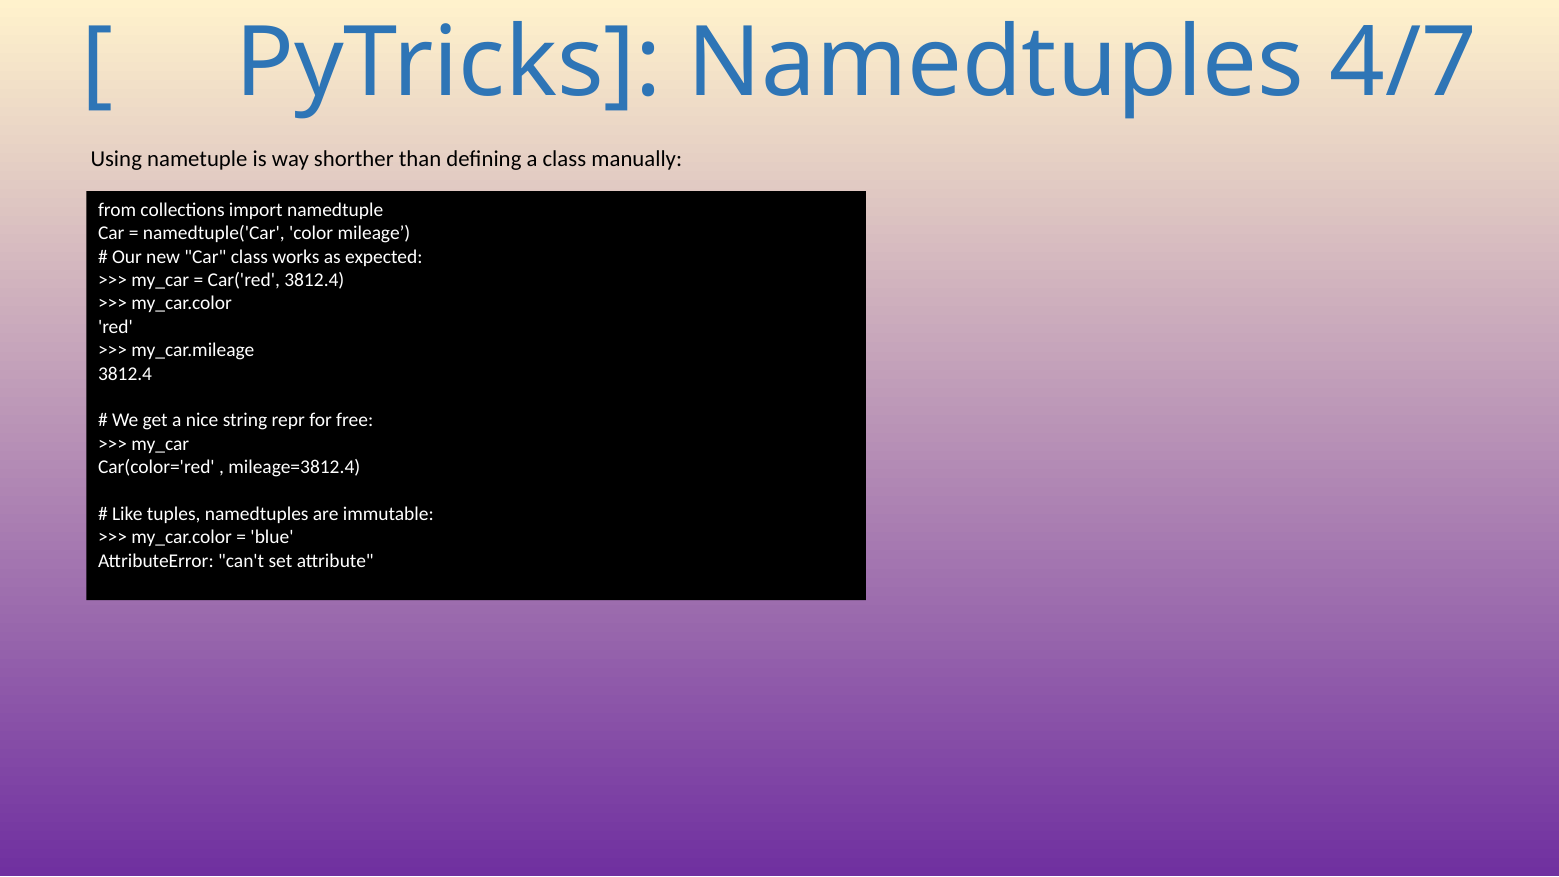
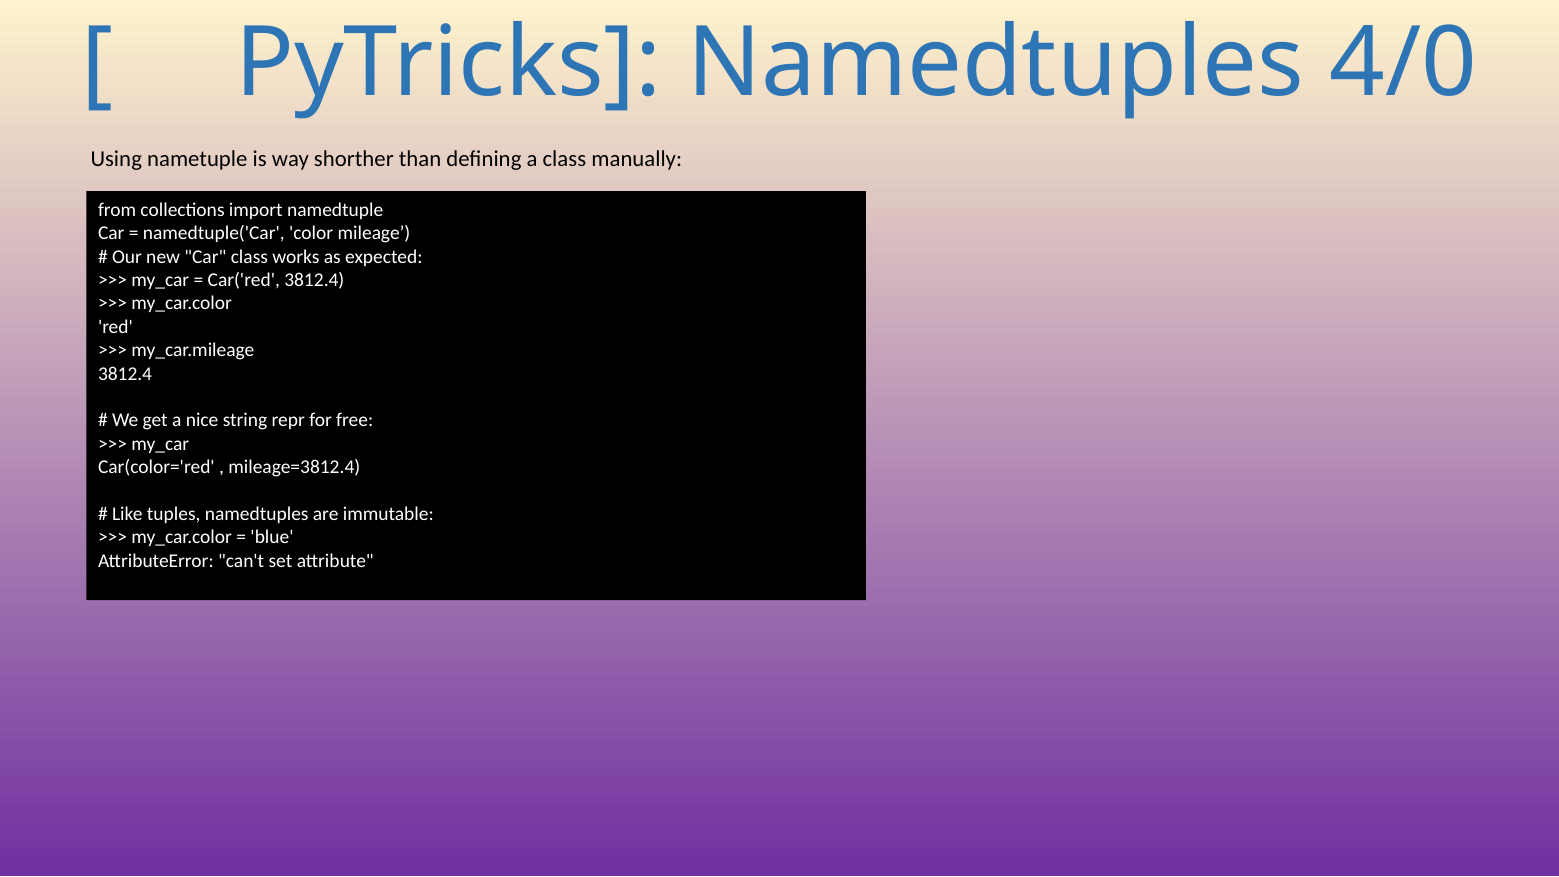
4/7: 4/7 -> 4/0 (1403, 63)
